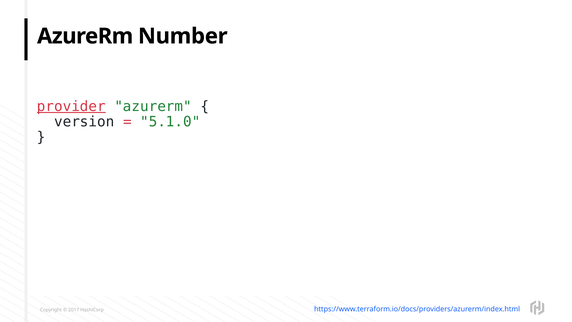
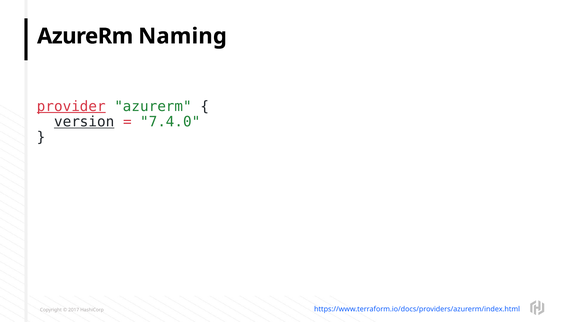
Number: Number -> Naming (183, 36)
version underline: none -> present (84, 122)
5.1.0: 5.1.0 -> 7.4.0 (170, 122)
